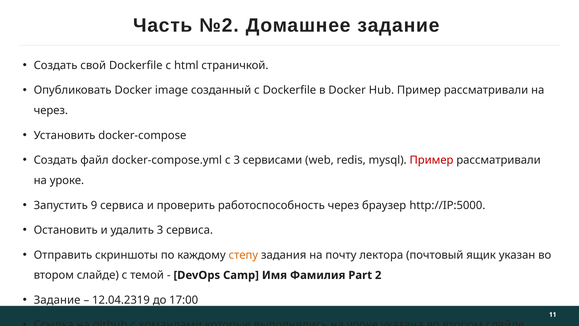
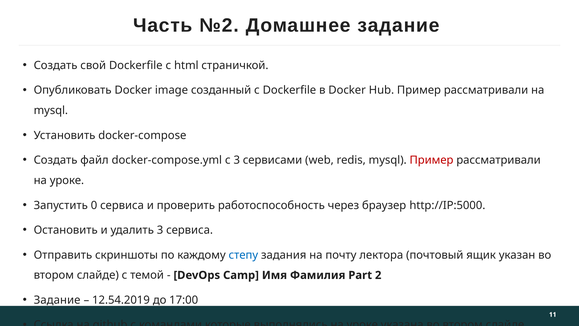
через: через -> mysql (51, 110)
9: 9 -> 0 (94, 205)
степу colour: orange -> blue (243, 255)
12.04.2319: 12.04.2319 -> 12.54.2019 (121, 300)
